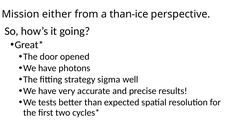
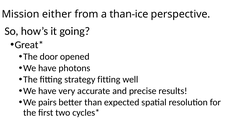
strategy sigma: sigma -> fitting (109, 80)
tests: tests -> pairs (47, 103)
